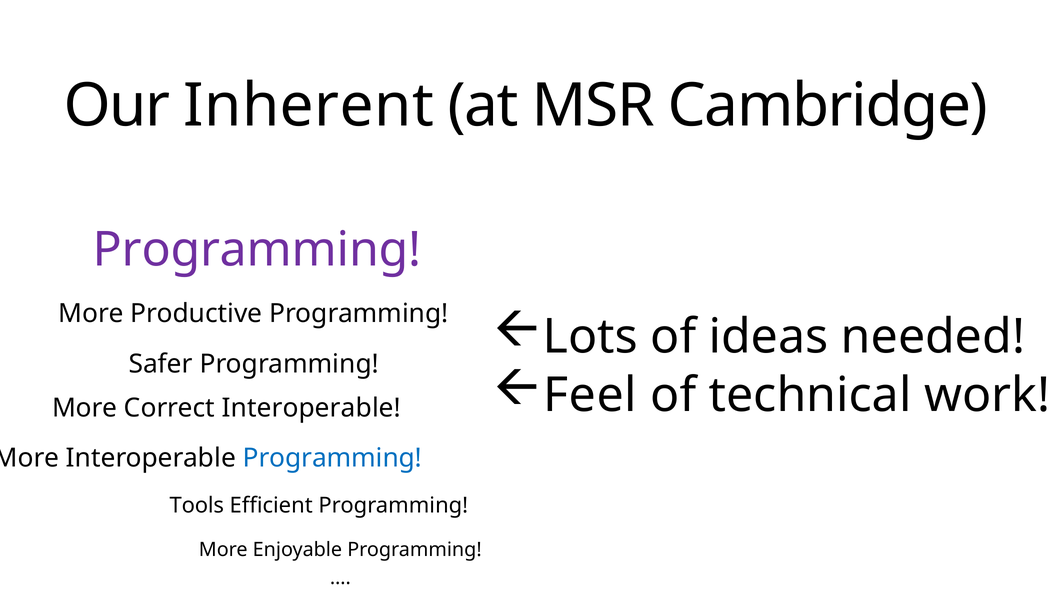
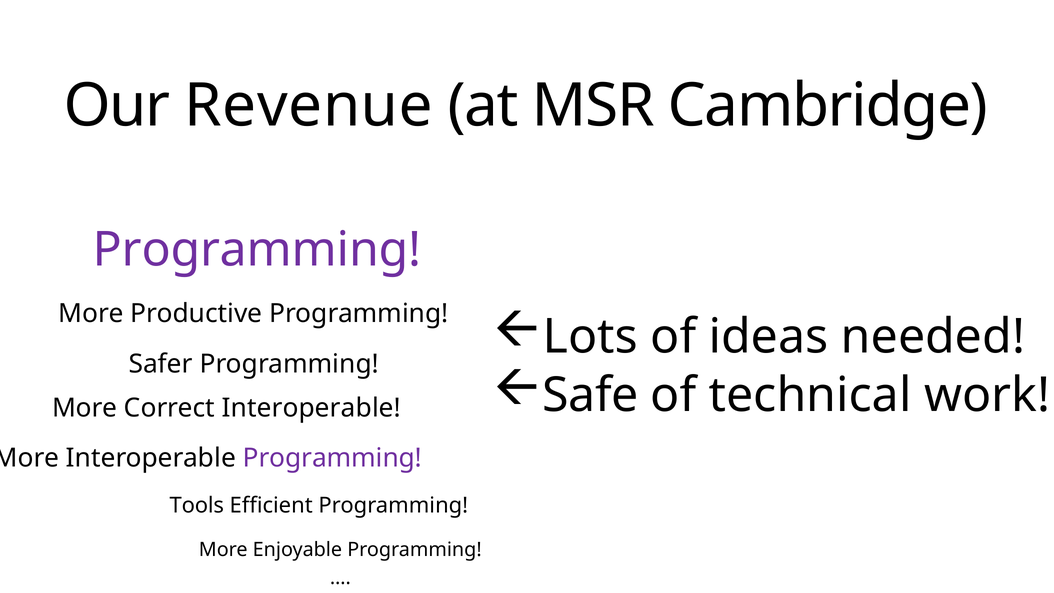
Inherent: Inherent -> Revenue (309, 106)
Feel: Feel -> Safe (590, 396)
Programming colour: blue -> purple (332, 458)
